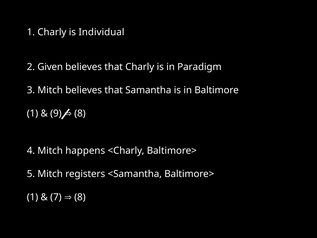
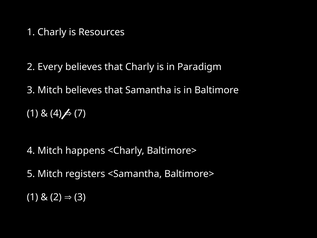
Individual: Individual -> Resources (102, 32)
Given: Given -> Every (50, 67)
9: 9 -> 4 (56, 113)
8: 8 -> 7 (80, 113)
7: 7 -> 2 (56, 197)
8: 8 -> 3 (80, 197)
